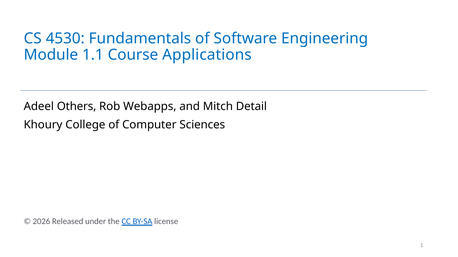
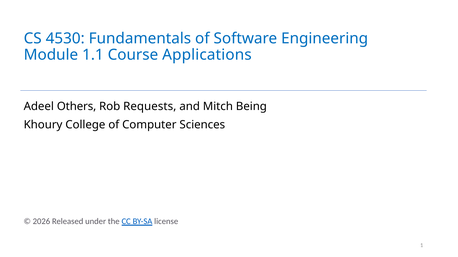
Webapps: Webapps -> Requests (150, 107)
Detail: Detail -> Being (251, 107)
